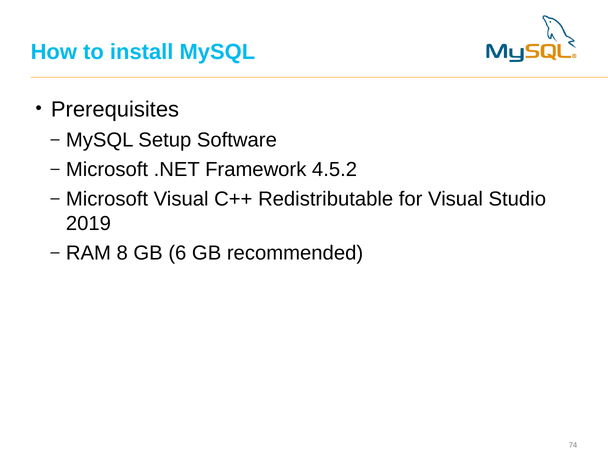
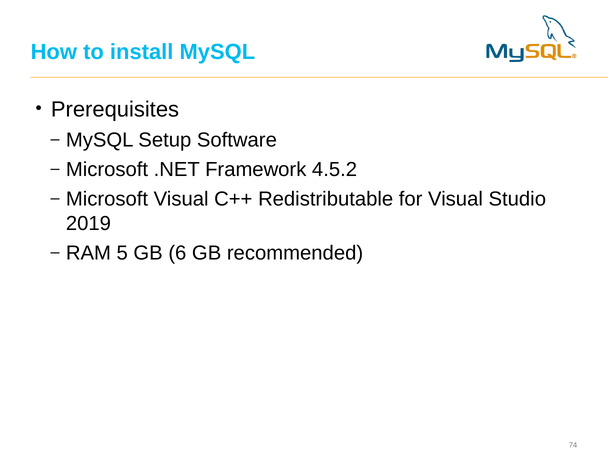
8: 8 -> 5 (122, 253)
